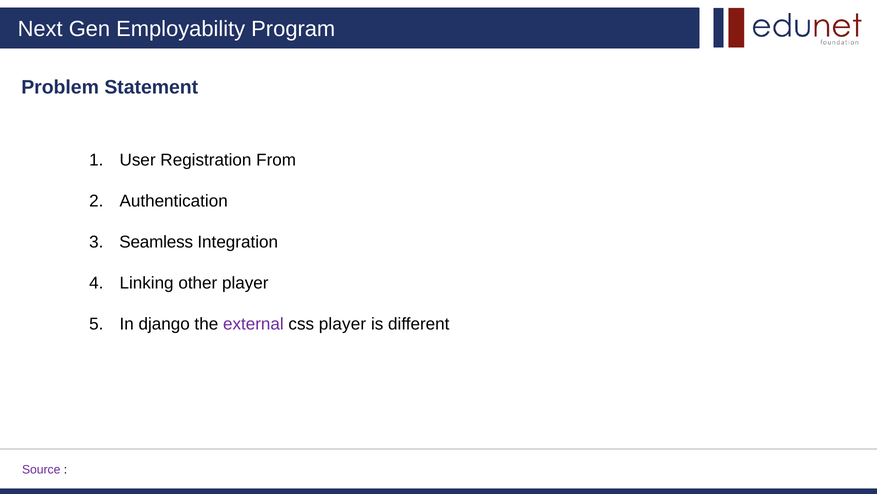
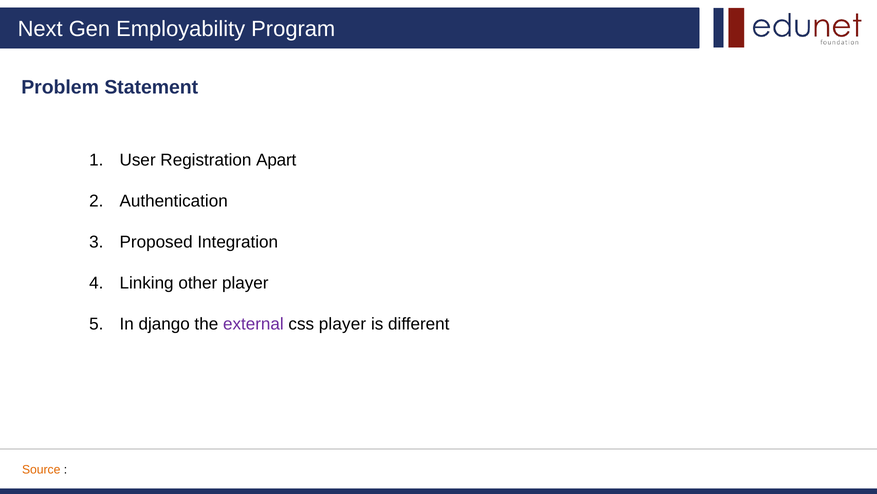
From: From -> Apart (276, 160)
Seamless: Seamless -> Proposed (156, 242)
Source colour: purple -> orange (41, 469)
